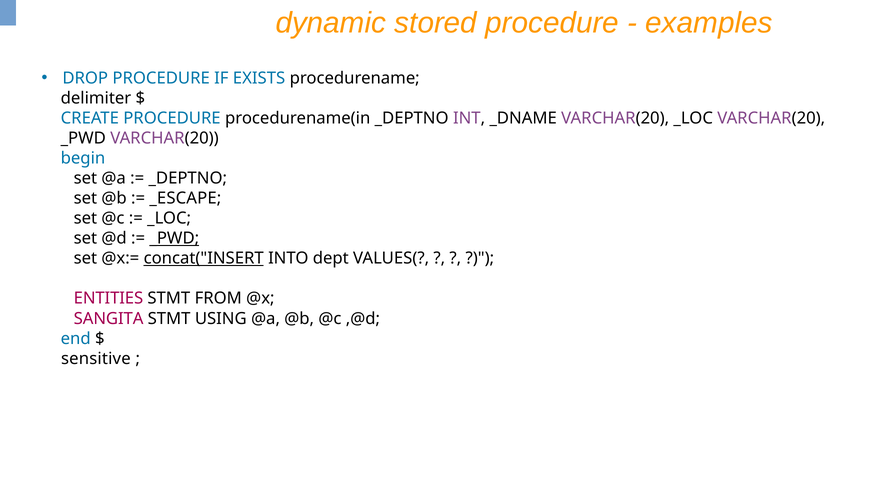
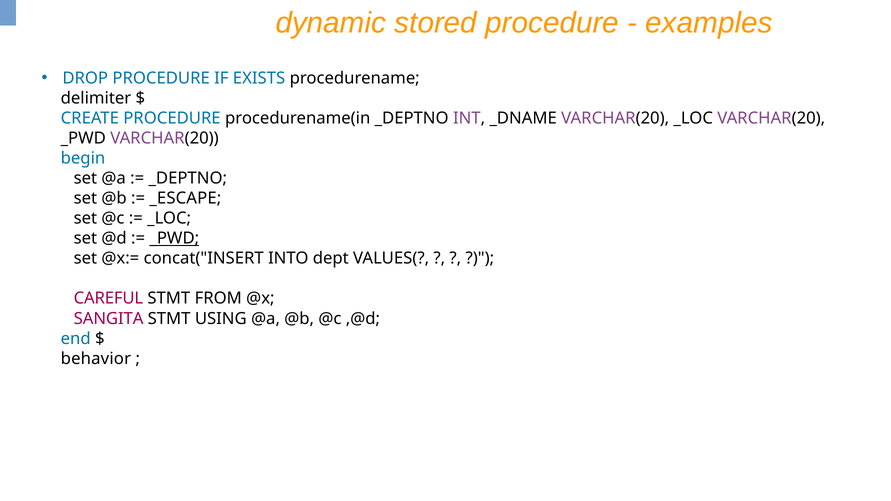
concat("INSERT underline: present -> none (204, 258)
ENTITIES: ENTITIES -> CAREFUL (108, 299)
sensitive: sensitive -> behavior (96, 359)
